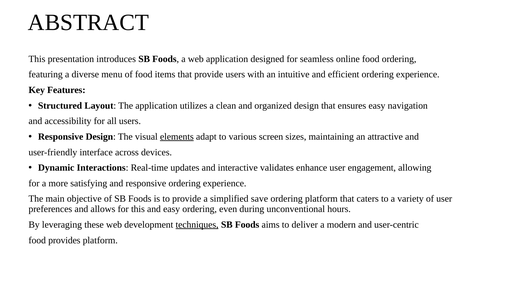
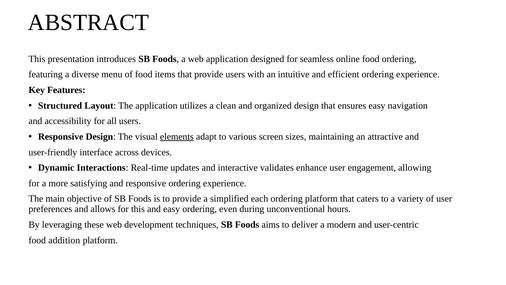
save: save -> each (260, 199)
techniques underline: present -> none (197, 224)
provides: provides -> addition (64, 240)
